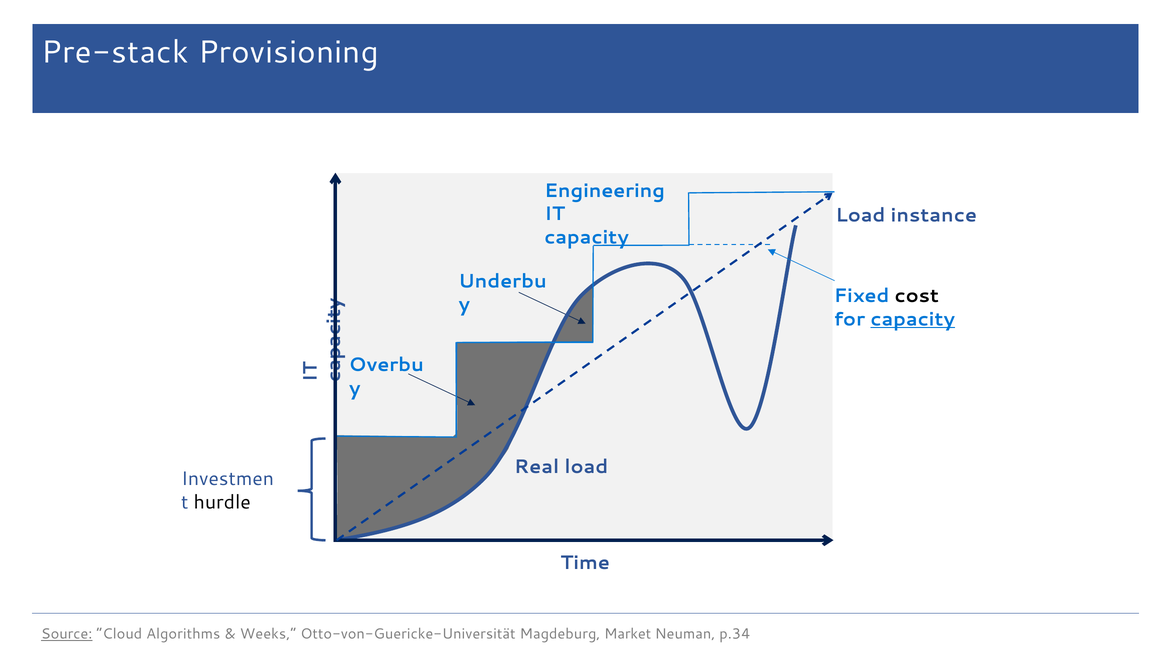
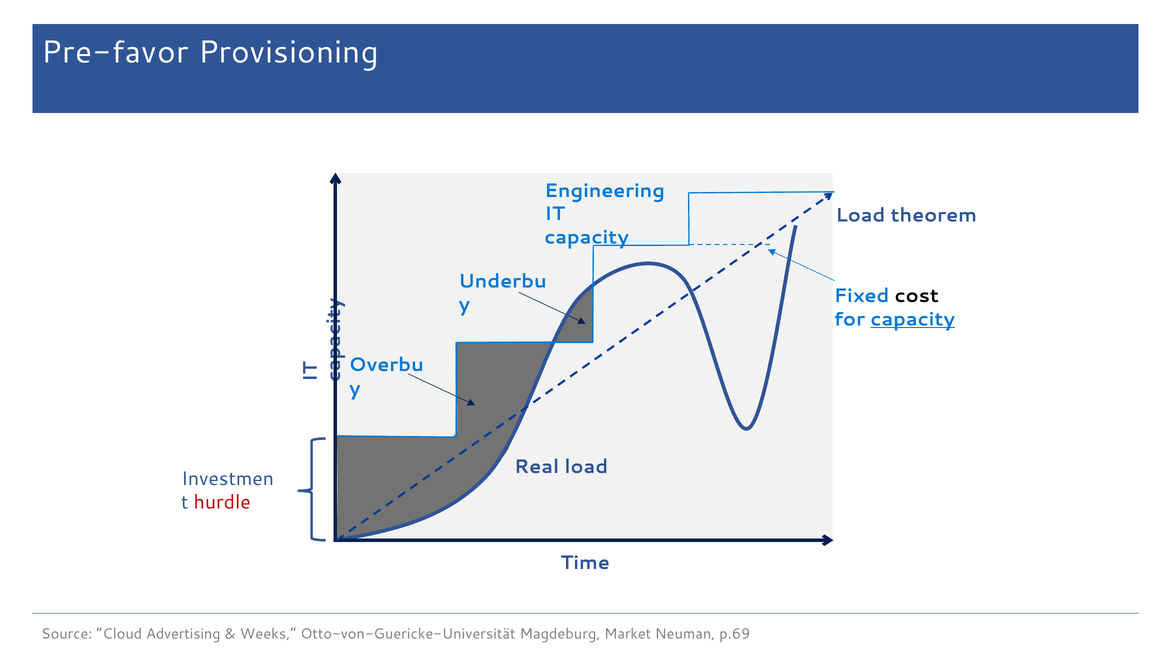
Pre-stack: Pre-stack -> Pre-favor (115, 52)
instance: instance -> theorem (934, 215)
hurdle colour: black -> red (222, 502)
Source underline: present -> none (67, 634)
Algorithms: Algorithms -> Advertising (183, 634)
p.34: p.34 -> p.69 (735, 634)
